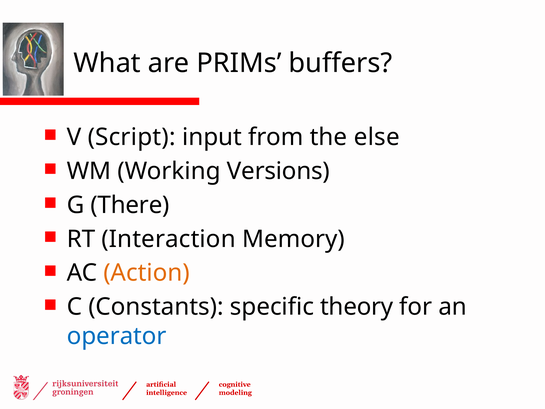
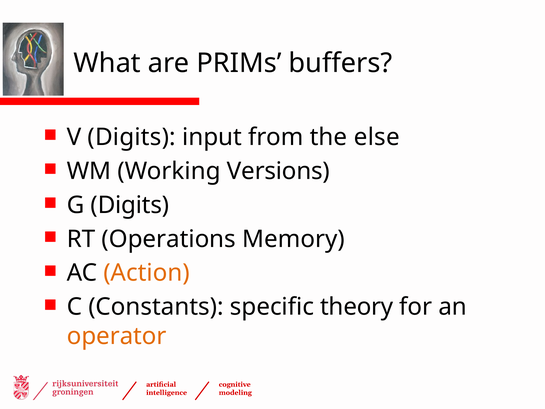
V Script: Script -> Digits (132, 137)
G There: There -> Digits (130, 205)
Interaction: Interaction -> Operations (169, 239)
operator colour: blue -> orange (117, 336)
